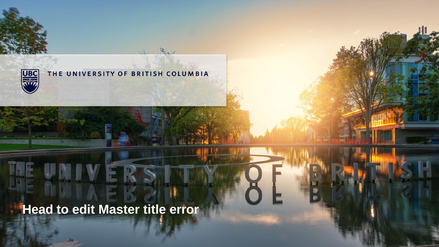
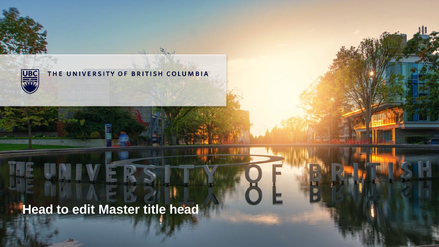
title error: error -> head (184, 210)
